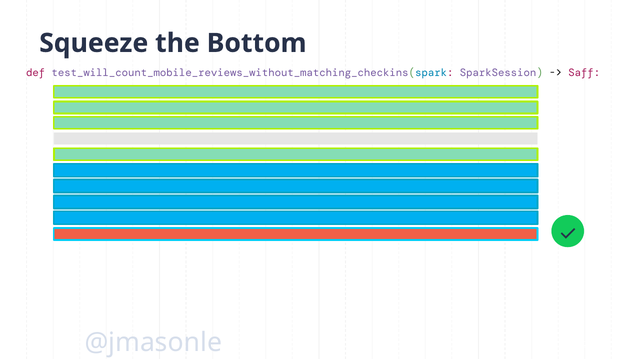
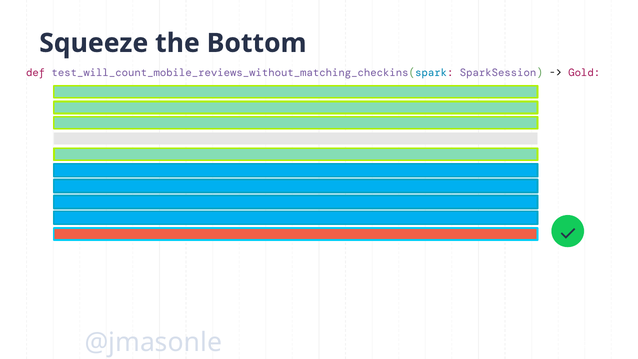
Saff: Saff -> Gold (584, 73)
